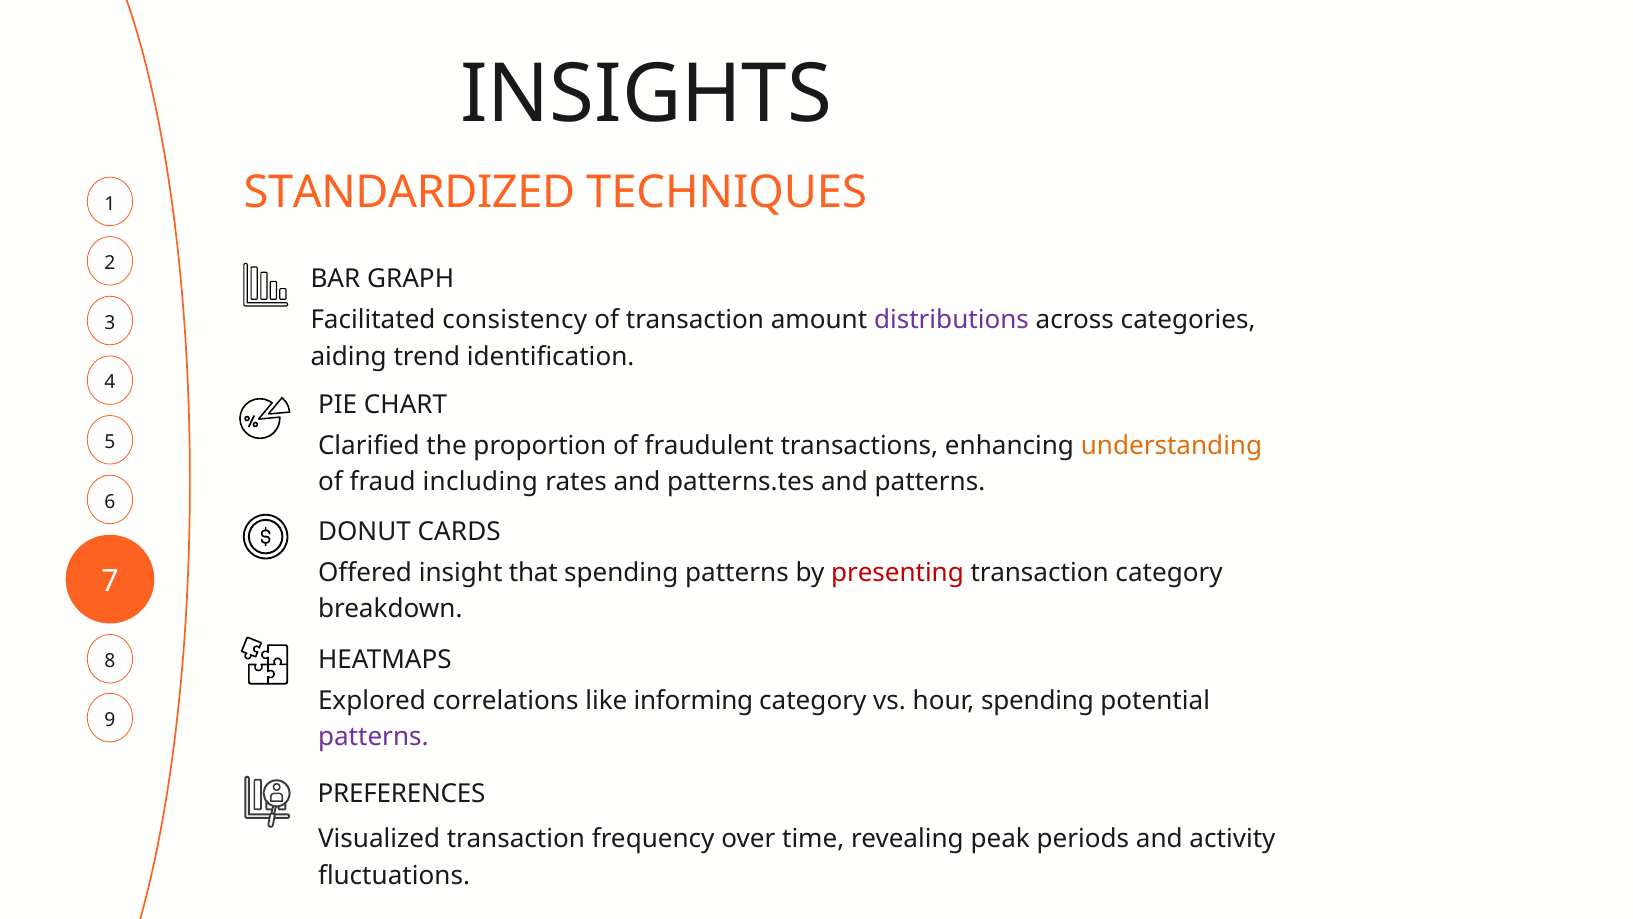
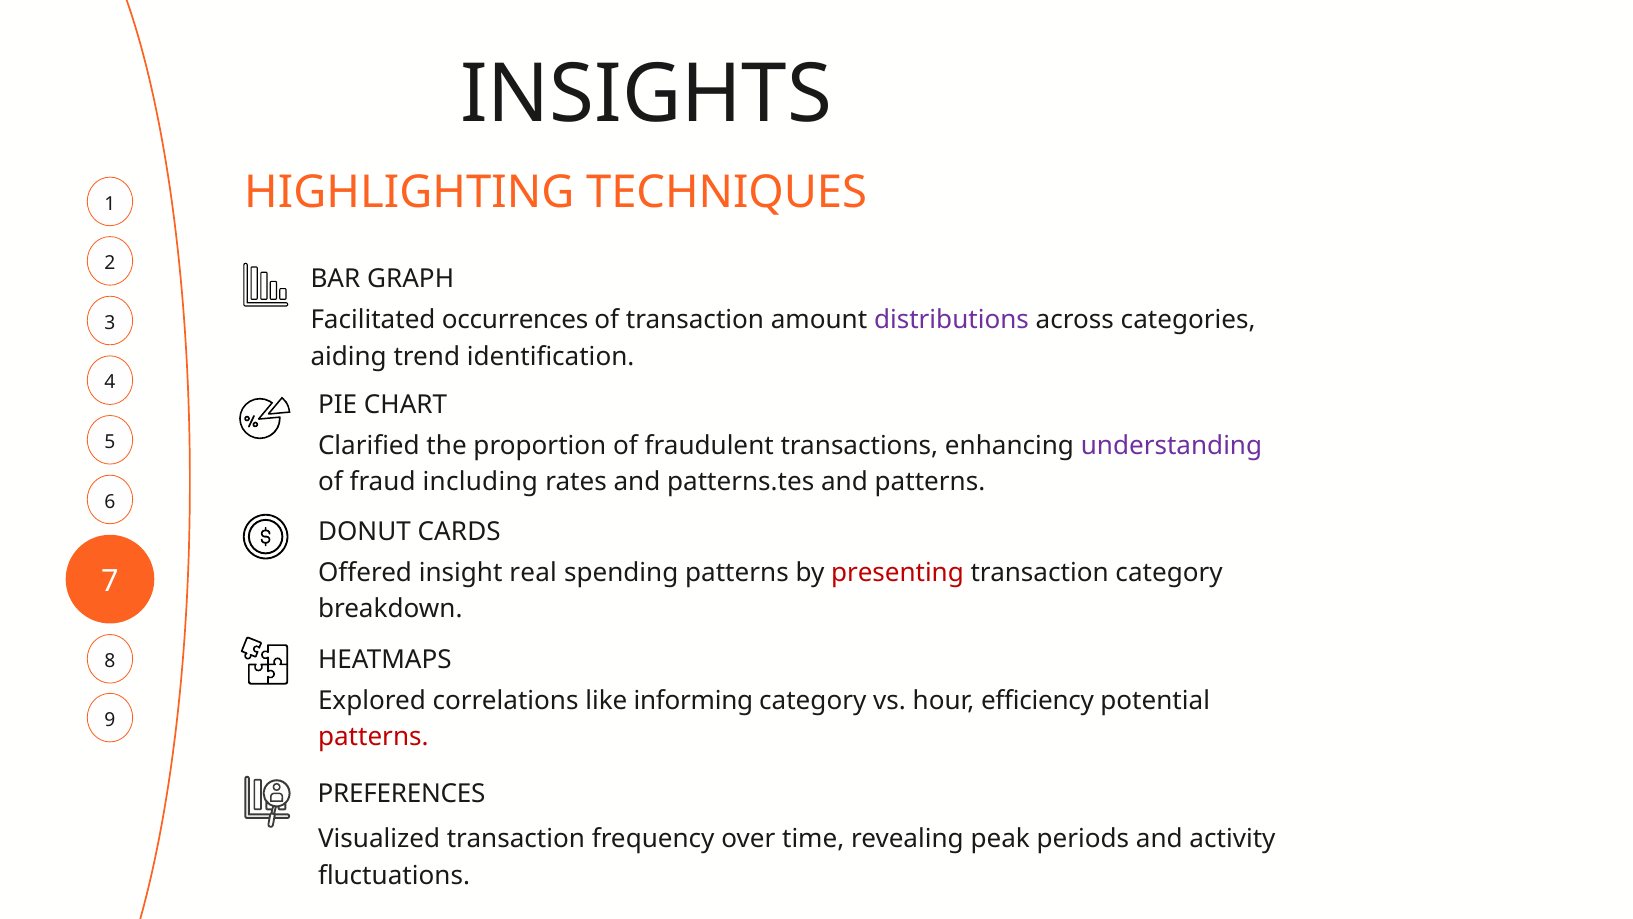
STANDARDIZED: STANDARDIZED -> HIGHLIGHTING (409, 192)
consistency: consistency -> occurrences (515, 320)
understanding colour: orange -> purple (1171, 445)
that: that -> real (533, 573)
hour spending: spending -> efficiency (1037, 700)
patterns colour: purple -> red (373, 737)
